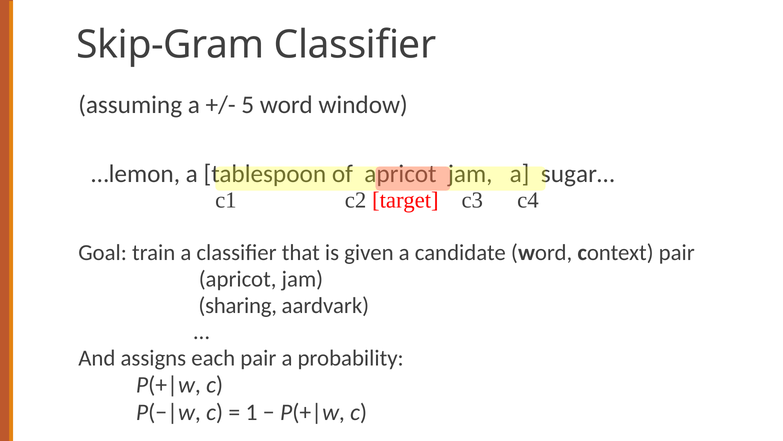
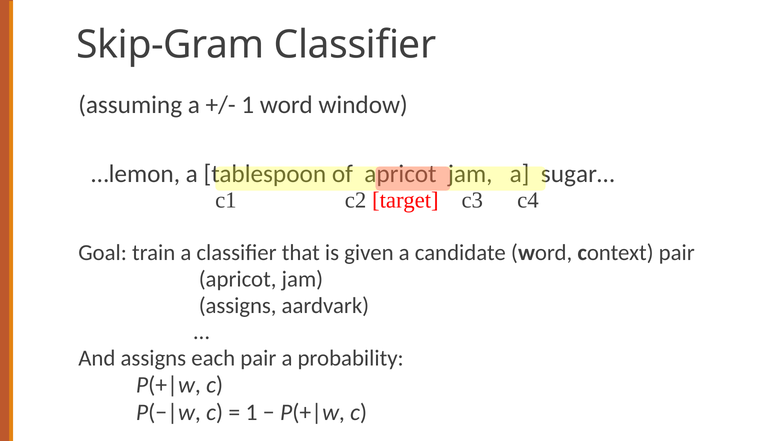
5: 5 -> 1 (248, 105)
sharing: sharing -> assigns (238, 305)
